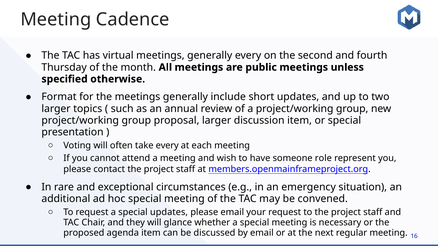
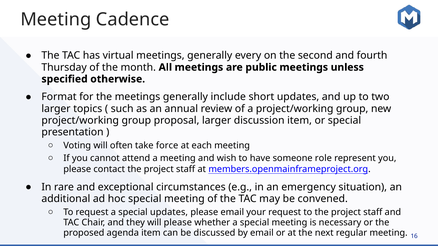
take every: every -> force (167, 146)
will glance: glance -> please (178, 223)
